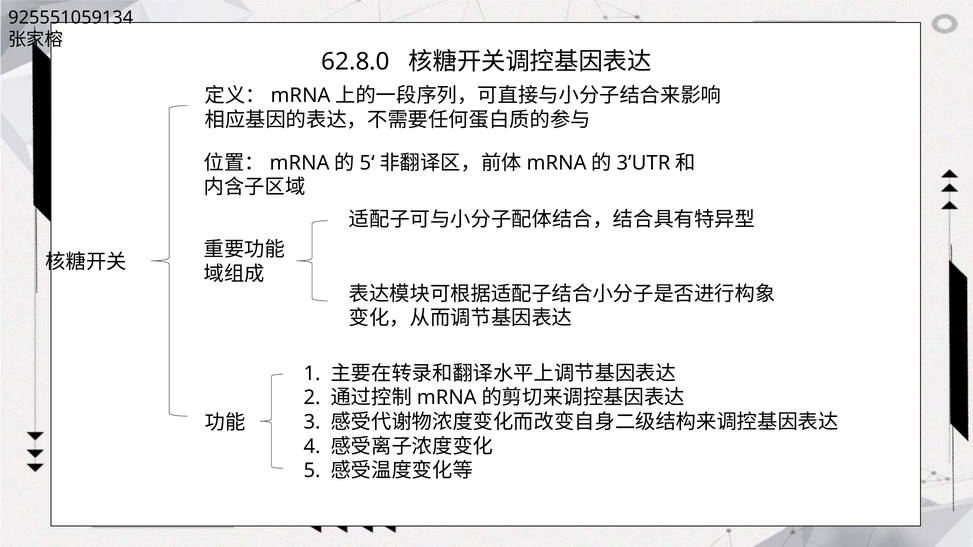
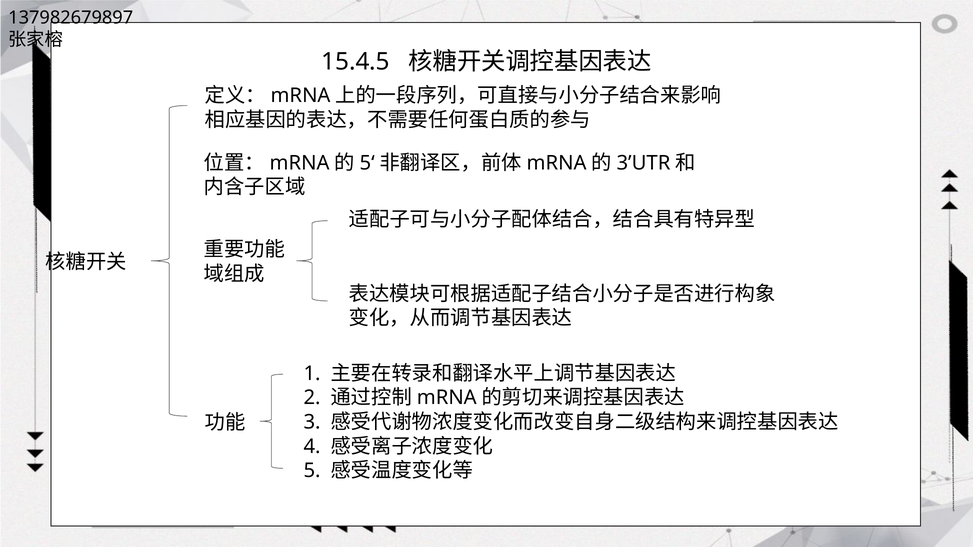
925551059134: 925551059134 -> 137982679897 (71, 18)
62.8.0: 62.8.0 -> 15.4.5 (356, 62)
